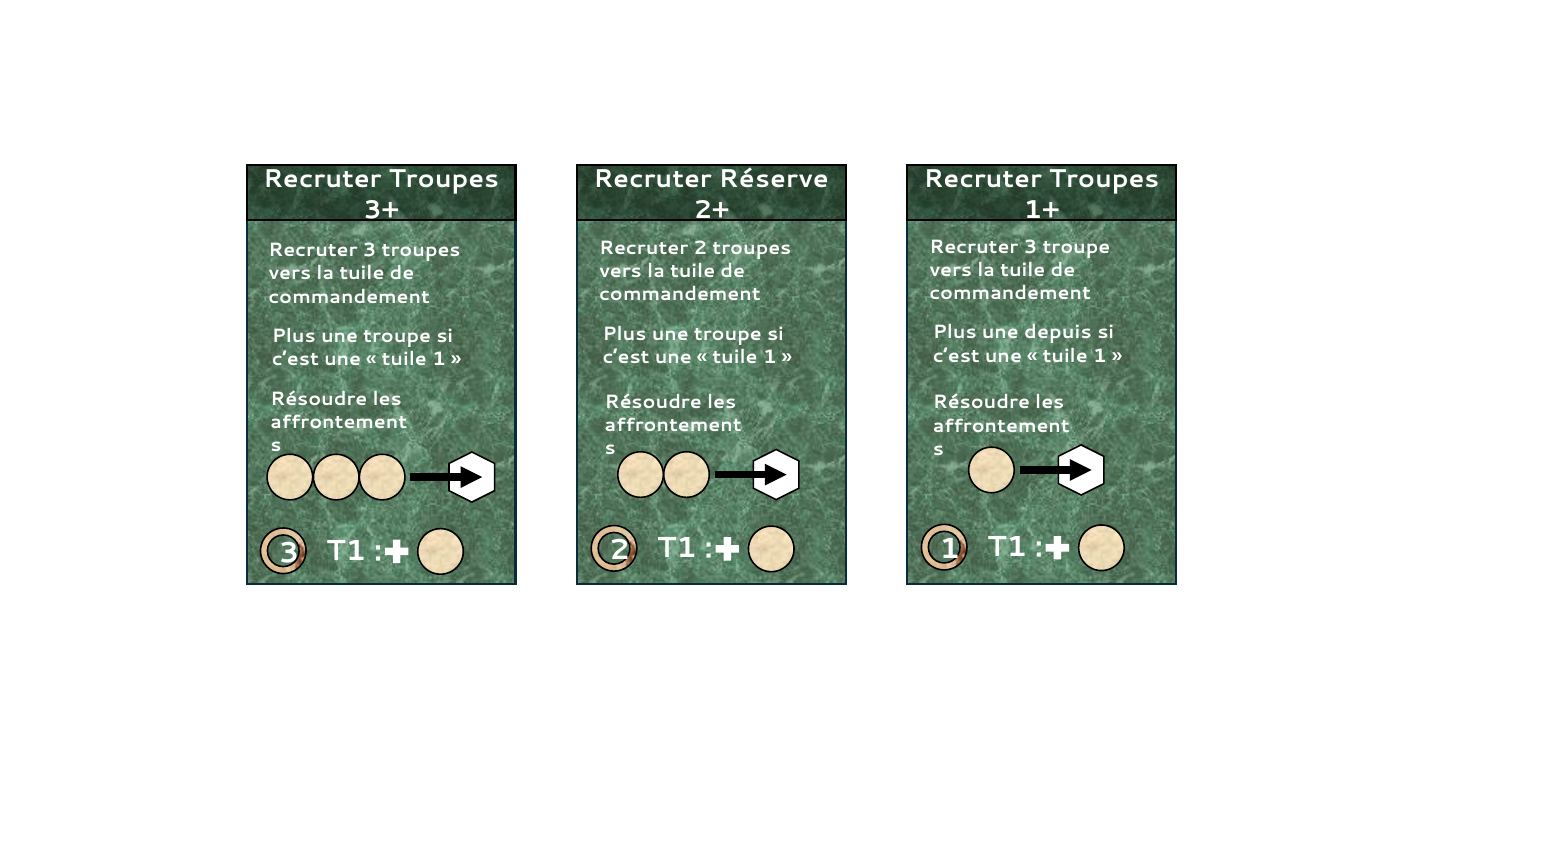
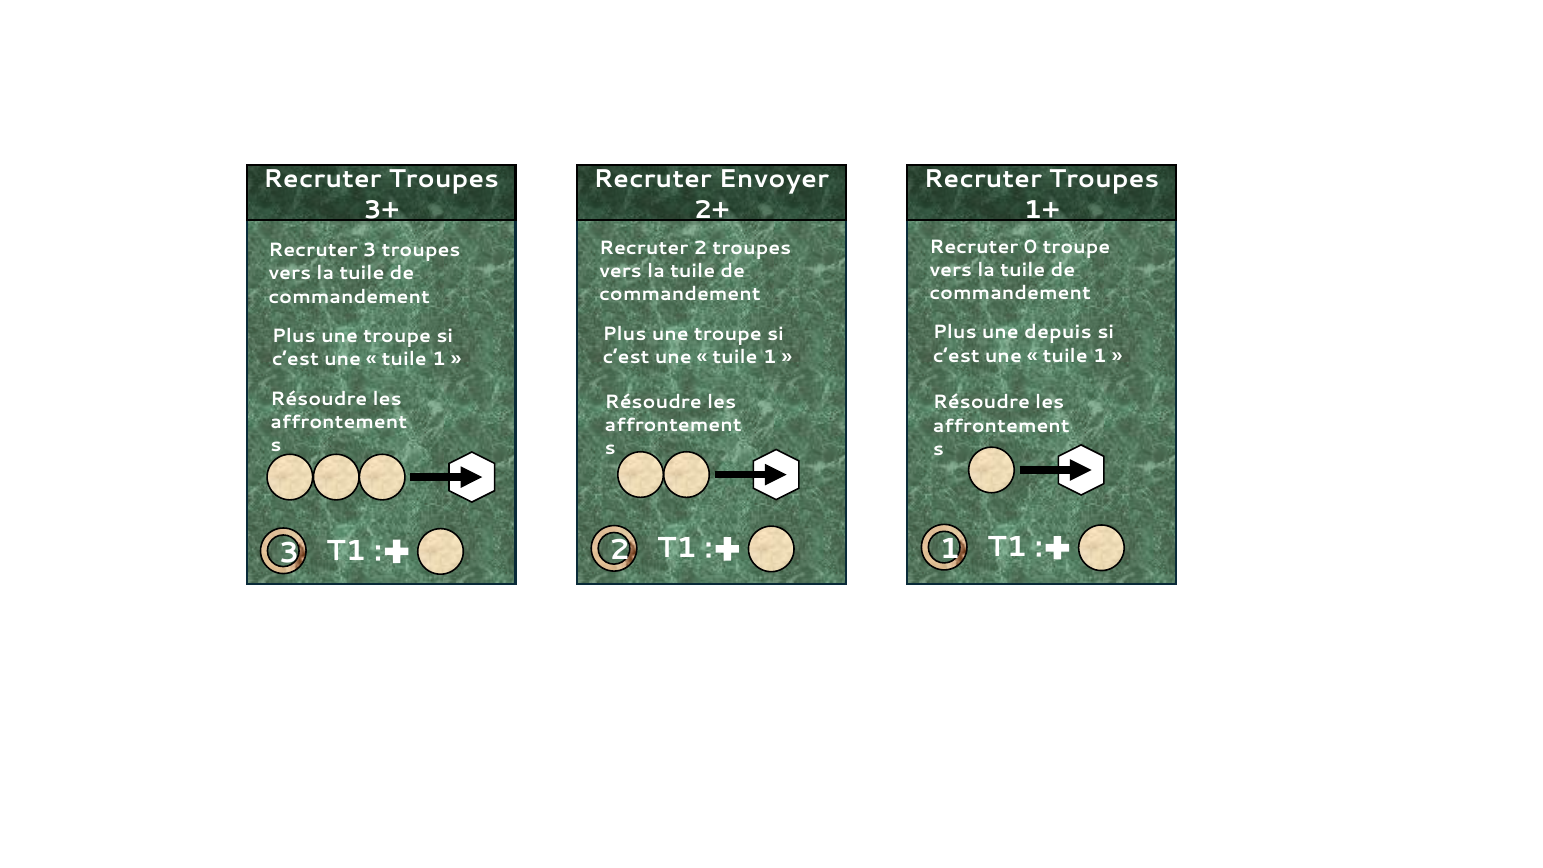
Réserve: Réserve -> Envoyer (774, 179)
3: 3 -> 0 (1030, 247)
